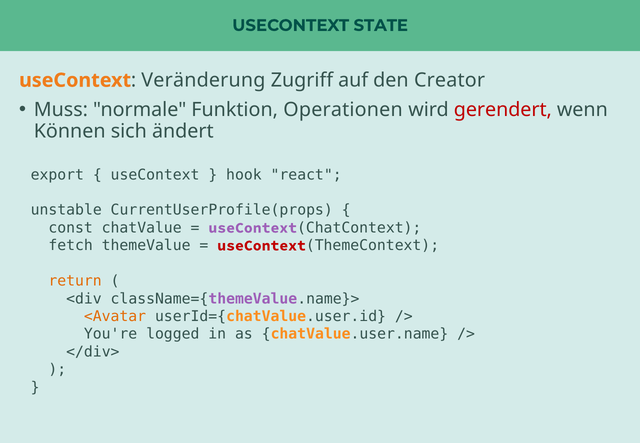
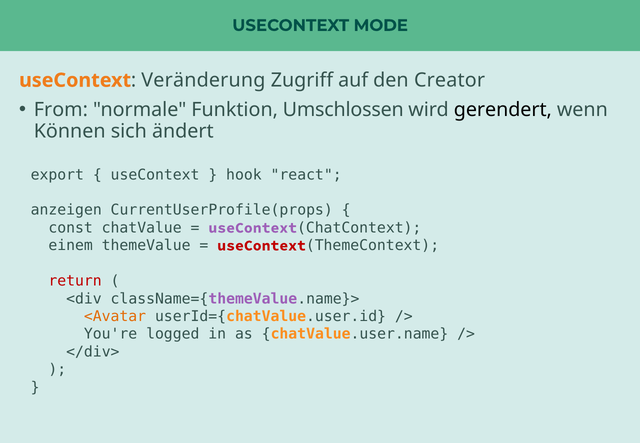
STATE: STATE -> MODE (381, 25)
Muss: Muss -> From (61, 110)
Operationen: Operationen -> Umschlossen (343, 110)
gerendert colour: red -> black (503, 110)
unstable: unstable -> anzeigen (66, 210)
fetch: fetch -> einem (71, 246)
return colour: orange -> red (75, 281)
